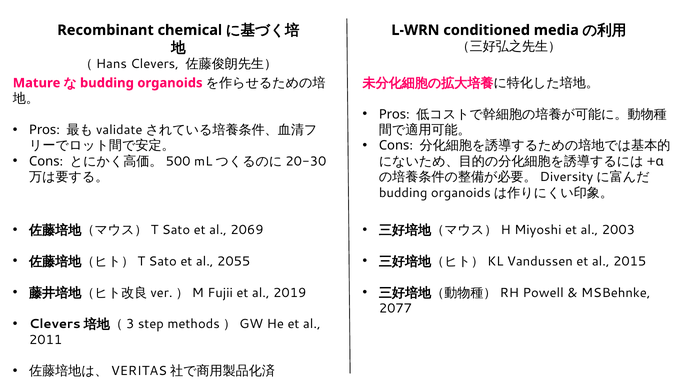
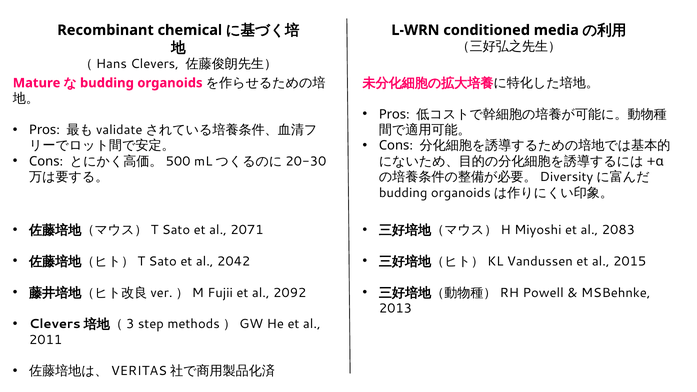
2069: 2069 -> 2071 (247, 230)
2003: 2003 -> 2083 (618, 230)
2055: 2055 -> 2042 (234, 261)
2019: 2019 -> 2092 (290, 293)
2077: 2077 -> 2013 (395, 308)
